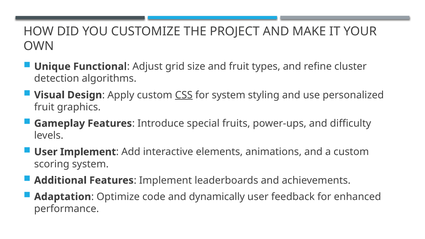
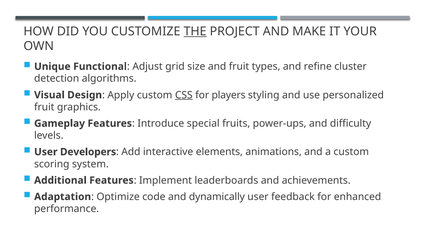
THE underline: none -> present (195, 31)
for system: system -> players (229, 95)
User Implement: Implement -> Developers (88, 152)
